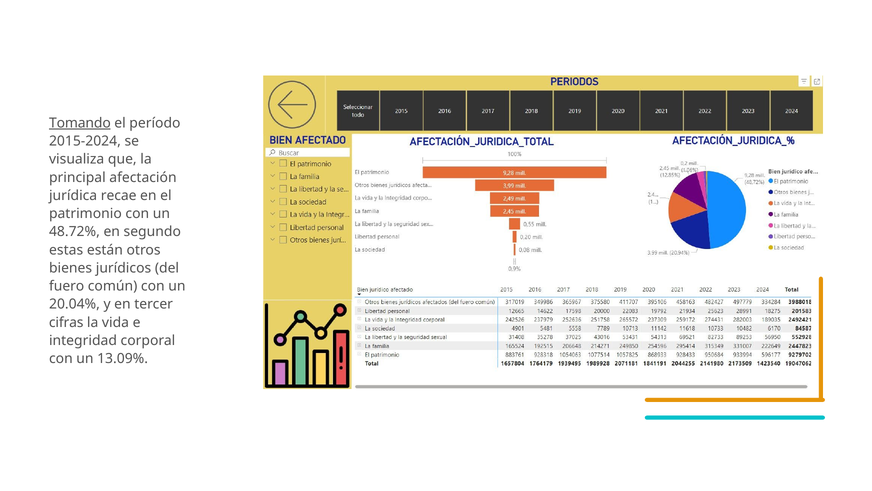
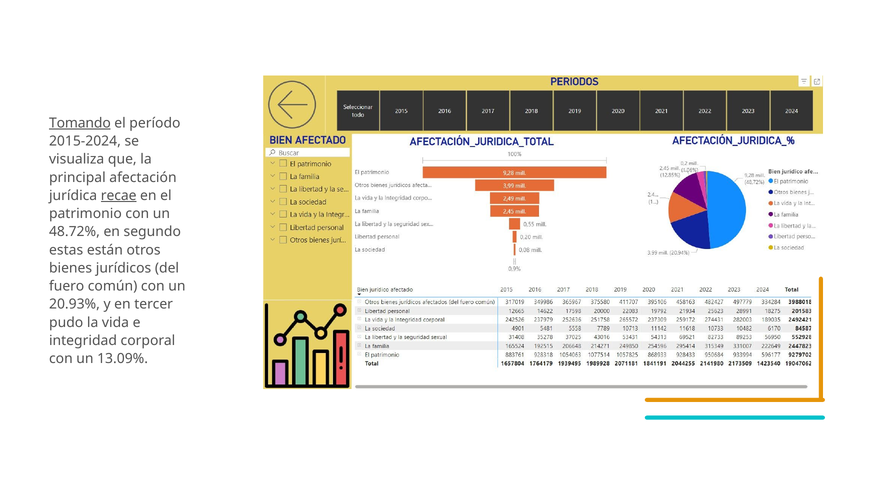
recae underline: none -> present (119, 195)
20.04%: 20.04% -> 20.93% (74, 304)
cifras: cifras -> pudo (66, 322)
